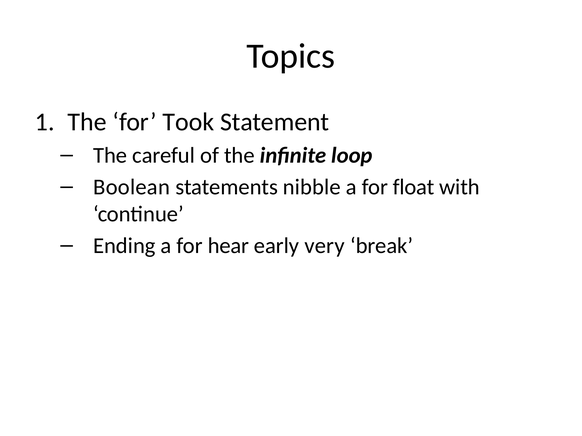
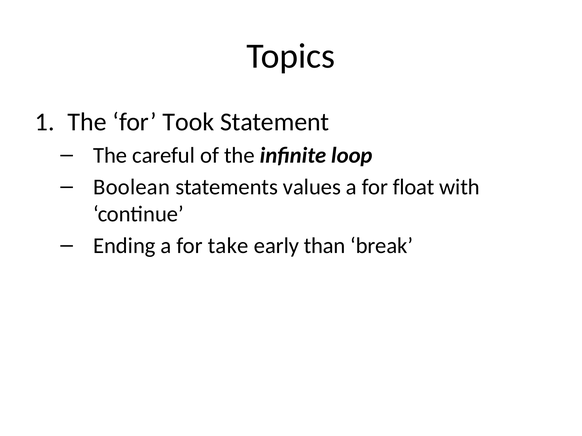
nibble: nibble -> values (312, 187)
hear: hear -> take (228, 246)
very: very -> than (325, 246)
